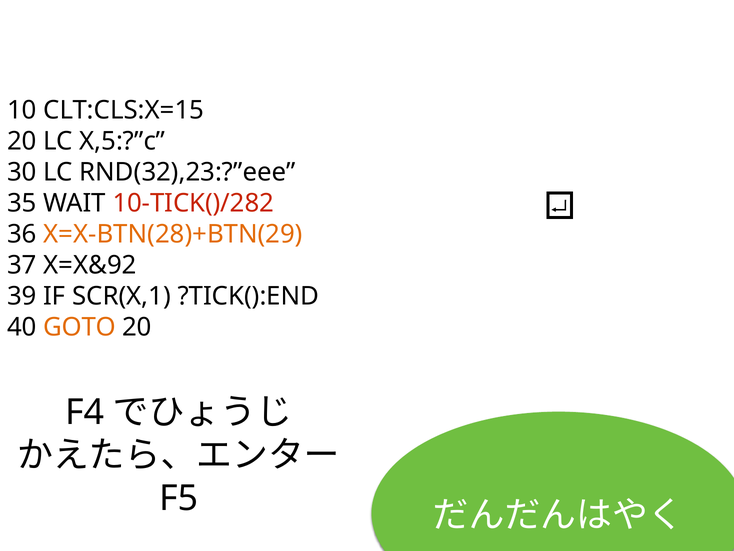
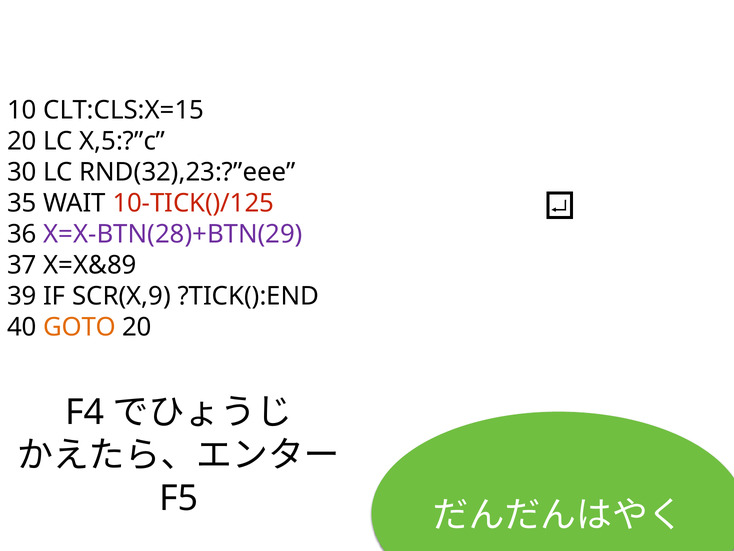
10-TICK()/282: 10-TICK()/282 -> 10-TICK()/125 (193, 203)
X=X-BTN(28)+BTN(29 colour: orange -> purple (173, 234)
X=X&92: X=X&92 -> X=X&89 (90, 265)
SCR(X,1: SCR(X,1 -> SCR(X,9 (121, 296)
